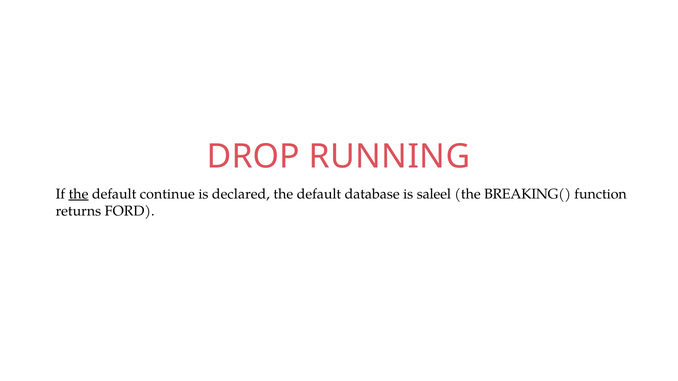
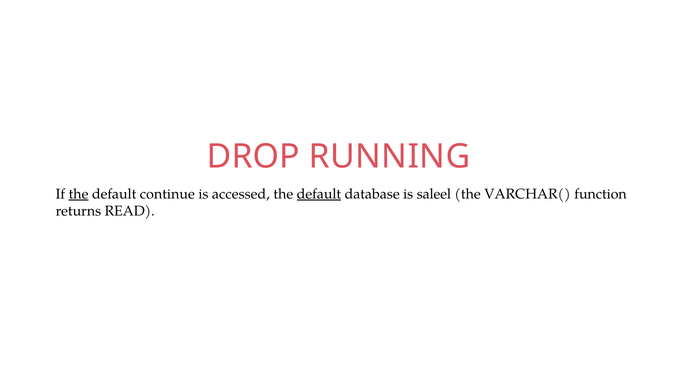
declared: declared -> accessed (241, 194)
default underline: none -> present (319, 194)
BREAKING(: BREAKING( -> VARCHAR( (527, 194)
FORD: FORD -> READ (130, 211)
